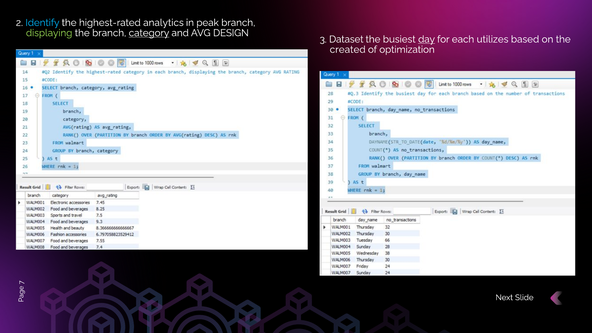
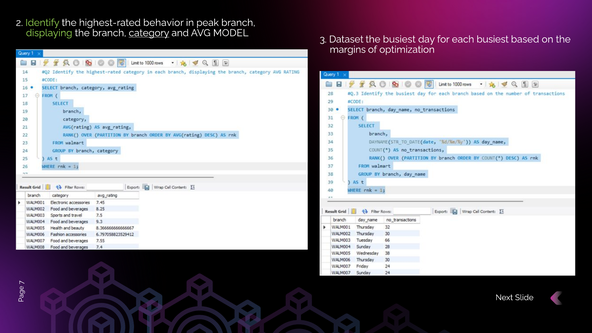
Identify colour: light blue -> light green (42, 23)
analytics: analytics -> behavior (163, 23)
DESIGN: DESIGN -> MODEL (231, 33)
day underline: present -> none (427, 39)
each utilizes: utilizes -> busiest (493, 39)
created: created -> margins (348, 50)
